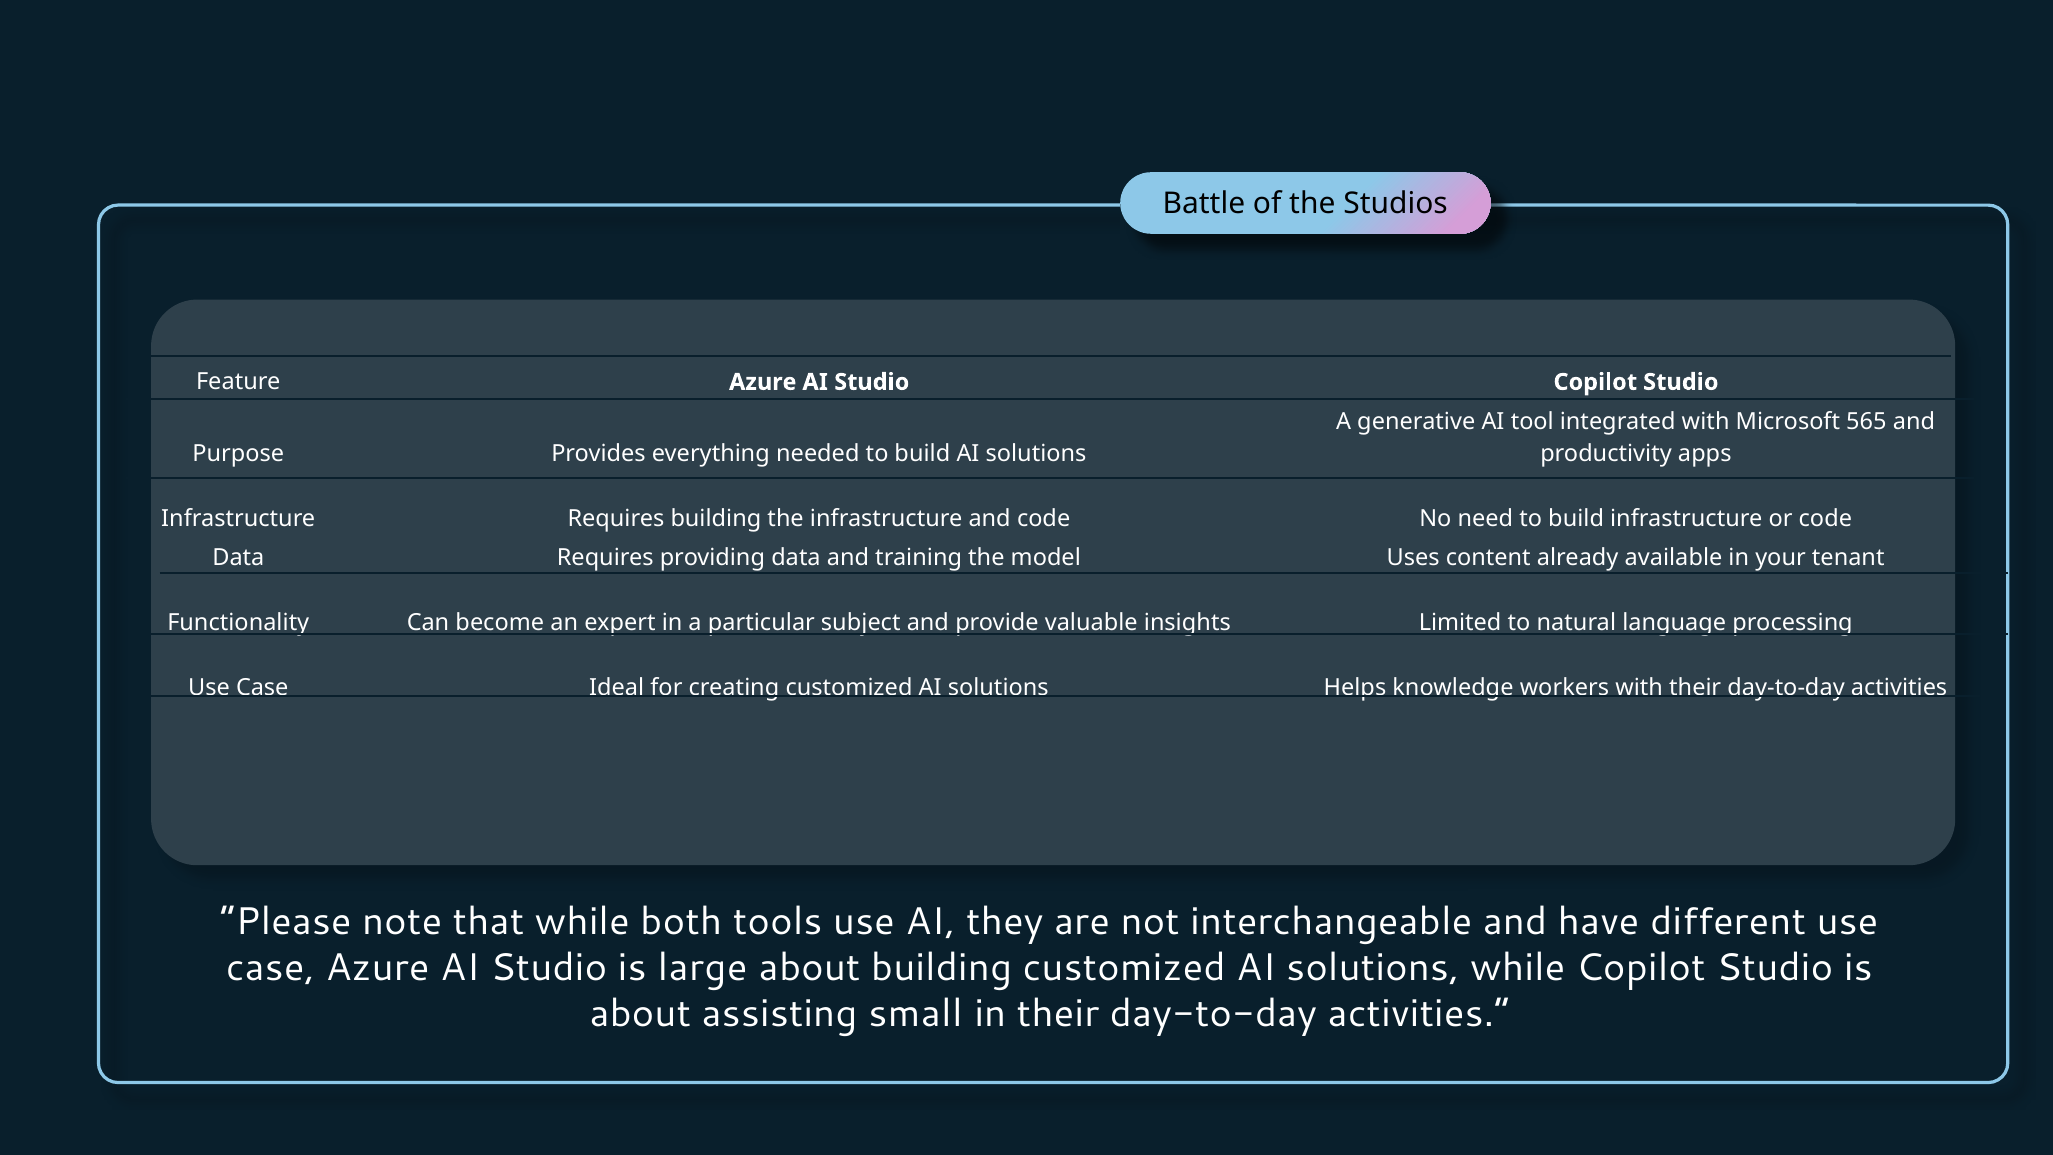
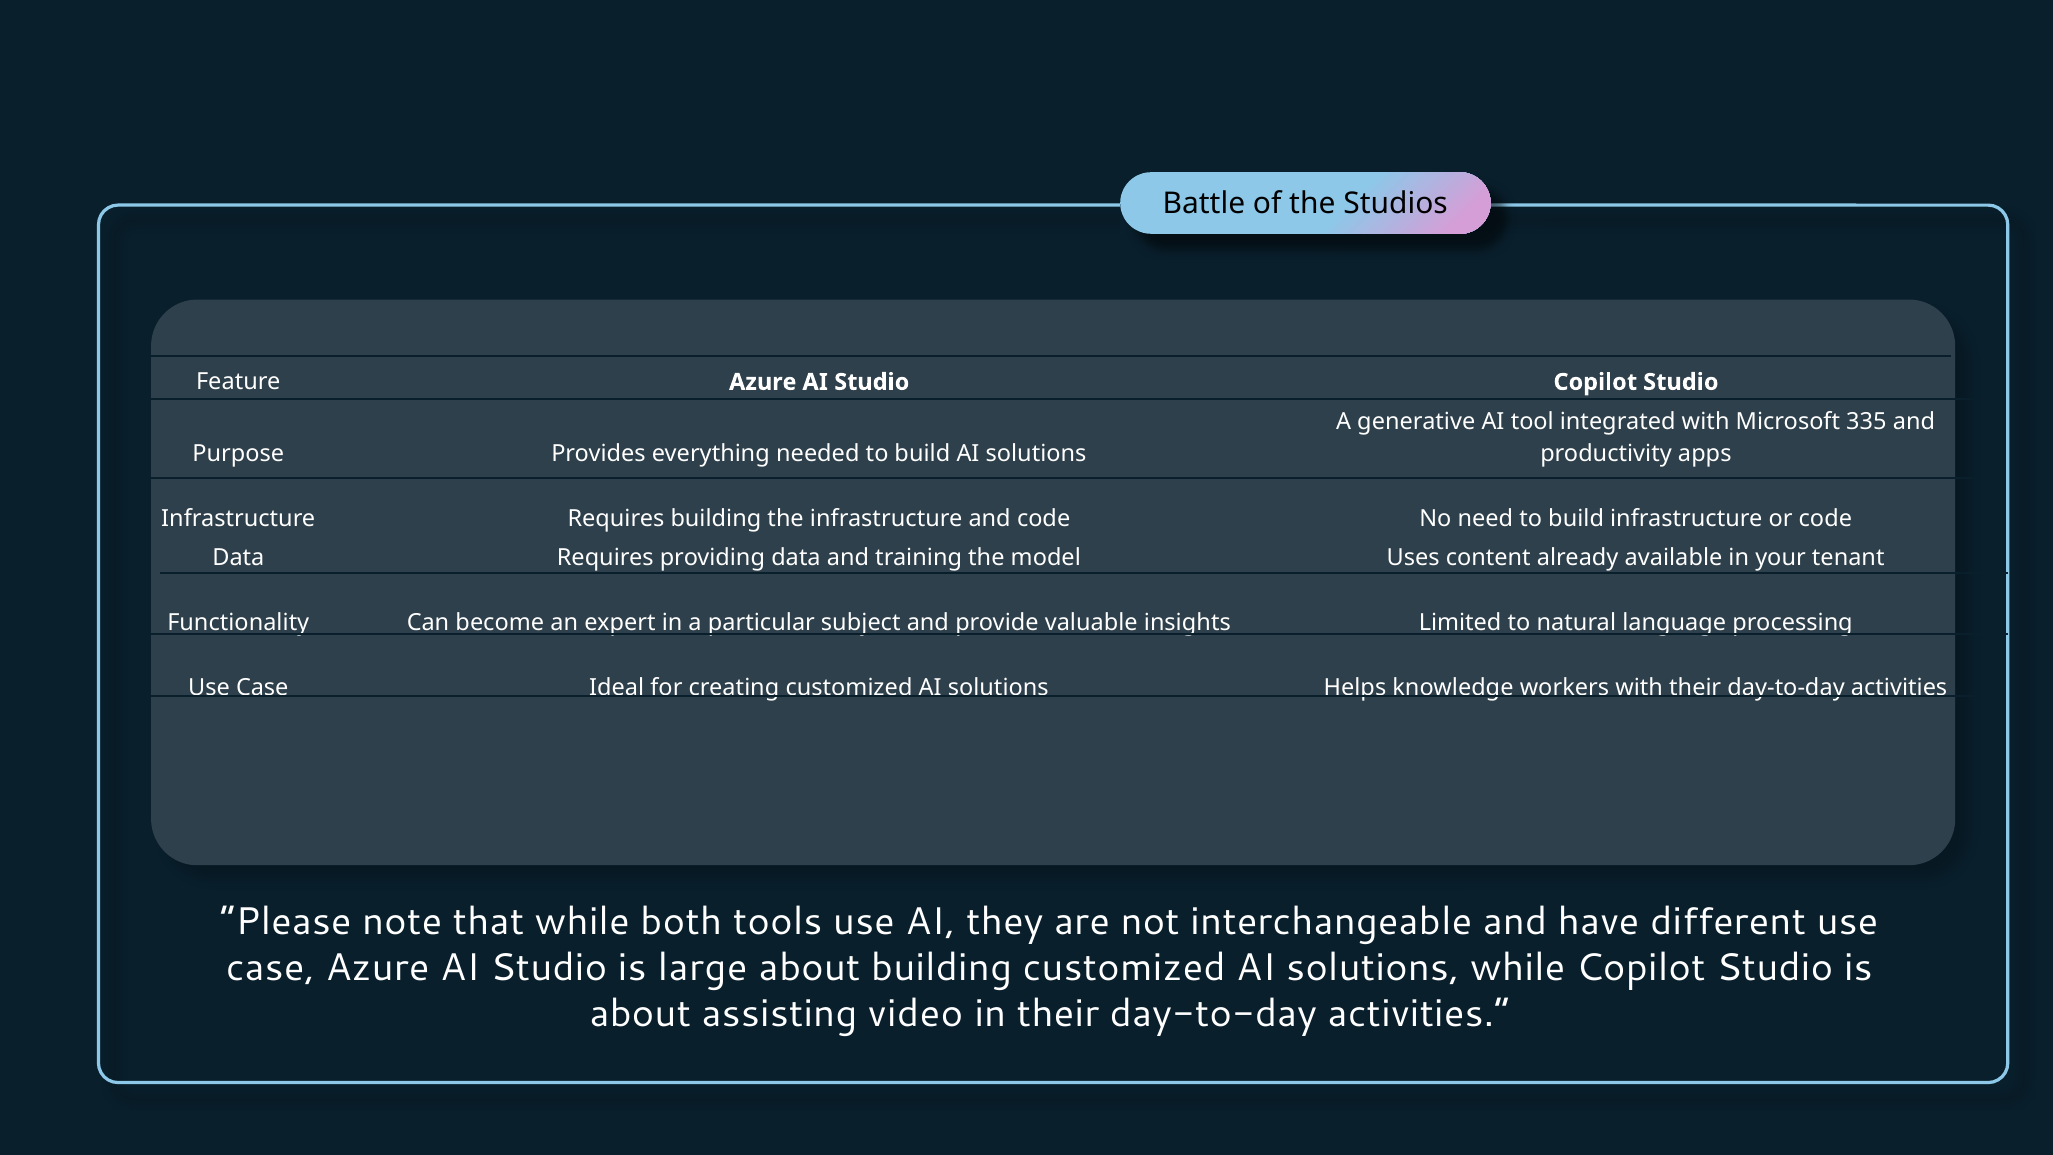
565: 565 -> 335 (1866, 421)
small: small -> video (916, 1014)
